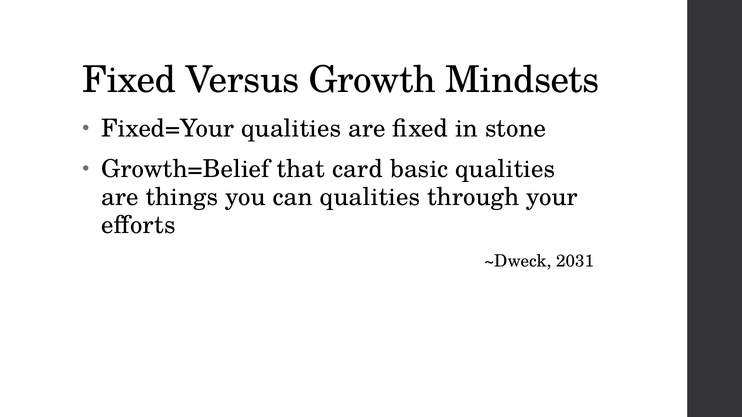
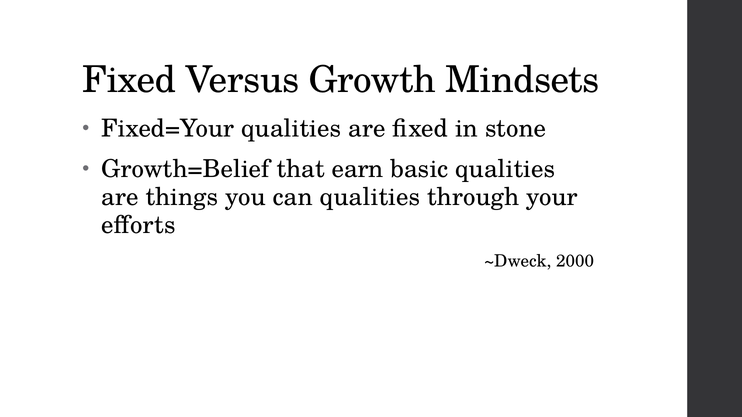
card: card -> earn (358, 169)
2031: 2031 -> 2000 (575, 262)
